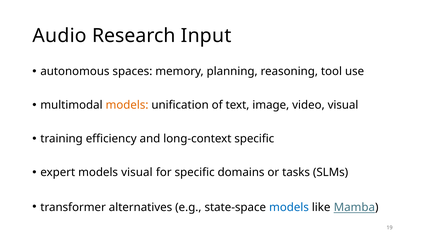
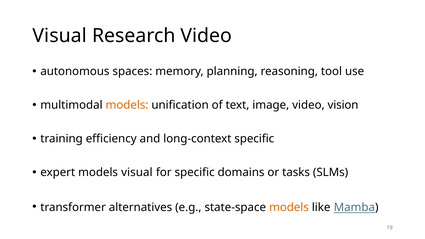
Audio: Audio -> Visual (60, 36)
Research Input: Input -> Video (206, 36)
video visual: visual -> vision (343, 105)
models colour: blue -> orange (289, 208)
